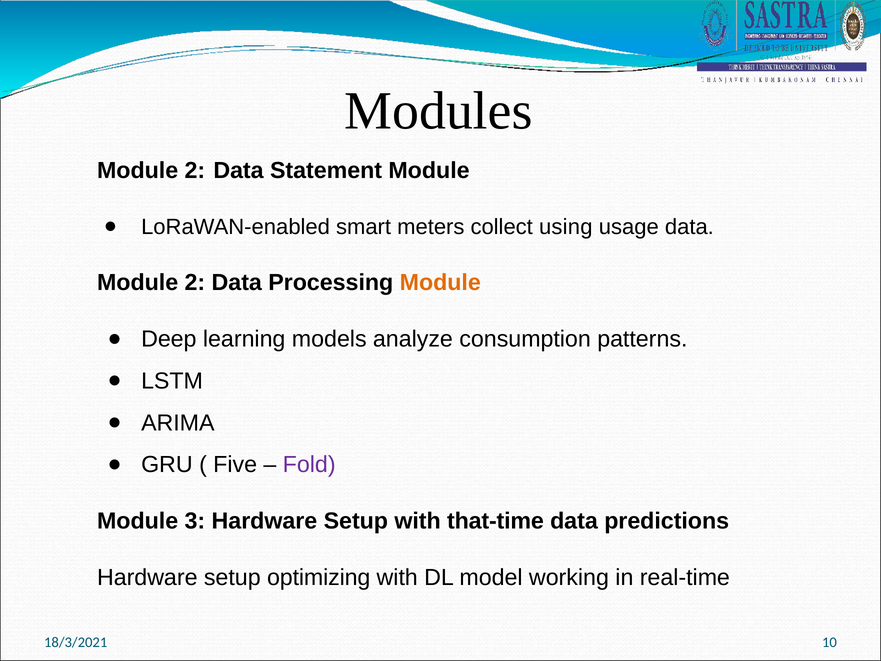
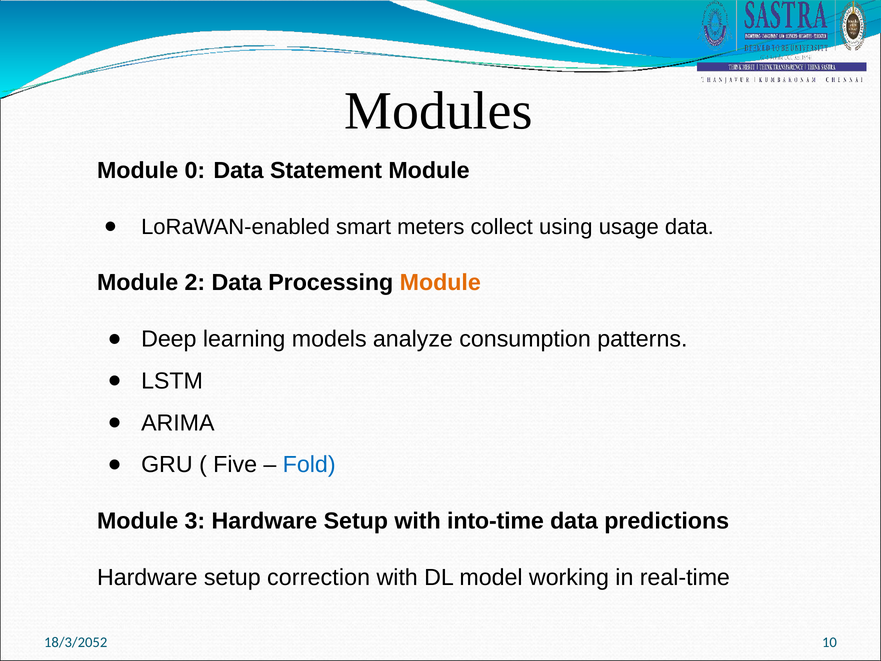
2: 2 -> 0 (195, 171)
Fold colour: purple -> blue (309, 465)
that-time: that-time -> into-time (495, 521)
optimizing: optimizing -> correction (319, 578)
18/3/2021: 18/3/2021 -> 18/3/2052 (76, 642)
